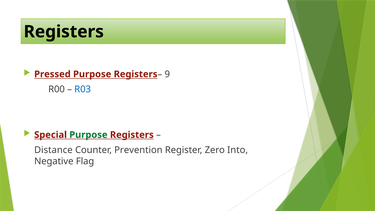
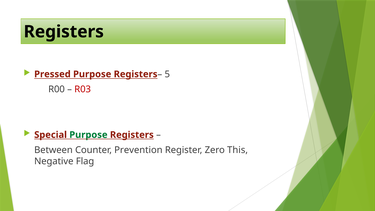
9: 9 -> 5 (167, 74)
R03 colour: blue -> red (83, 89)
Distance: Distance -> Between (53, 150)
Into: Into -> This (238, 150)
